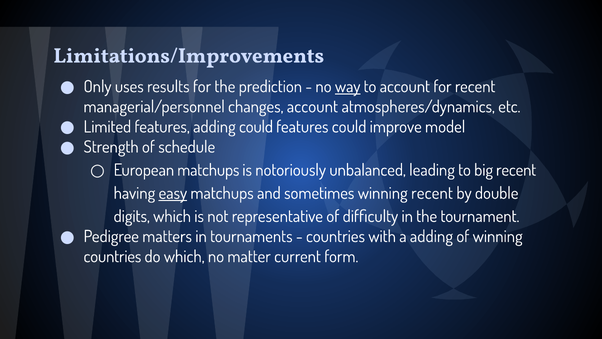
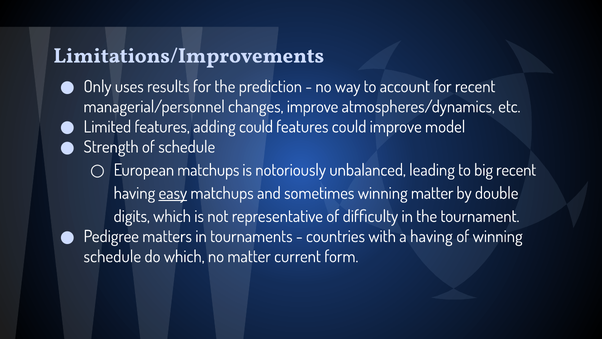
way underline: present -> none (348, 87)
changes account: account -> improve (313, 107)
winning recent: recent -> matter (432, 193)
a adding: adding -> having (431, 236)
countries: countries -> schedule (112, 256)
